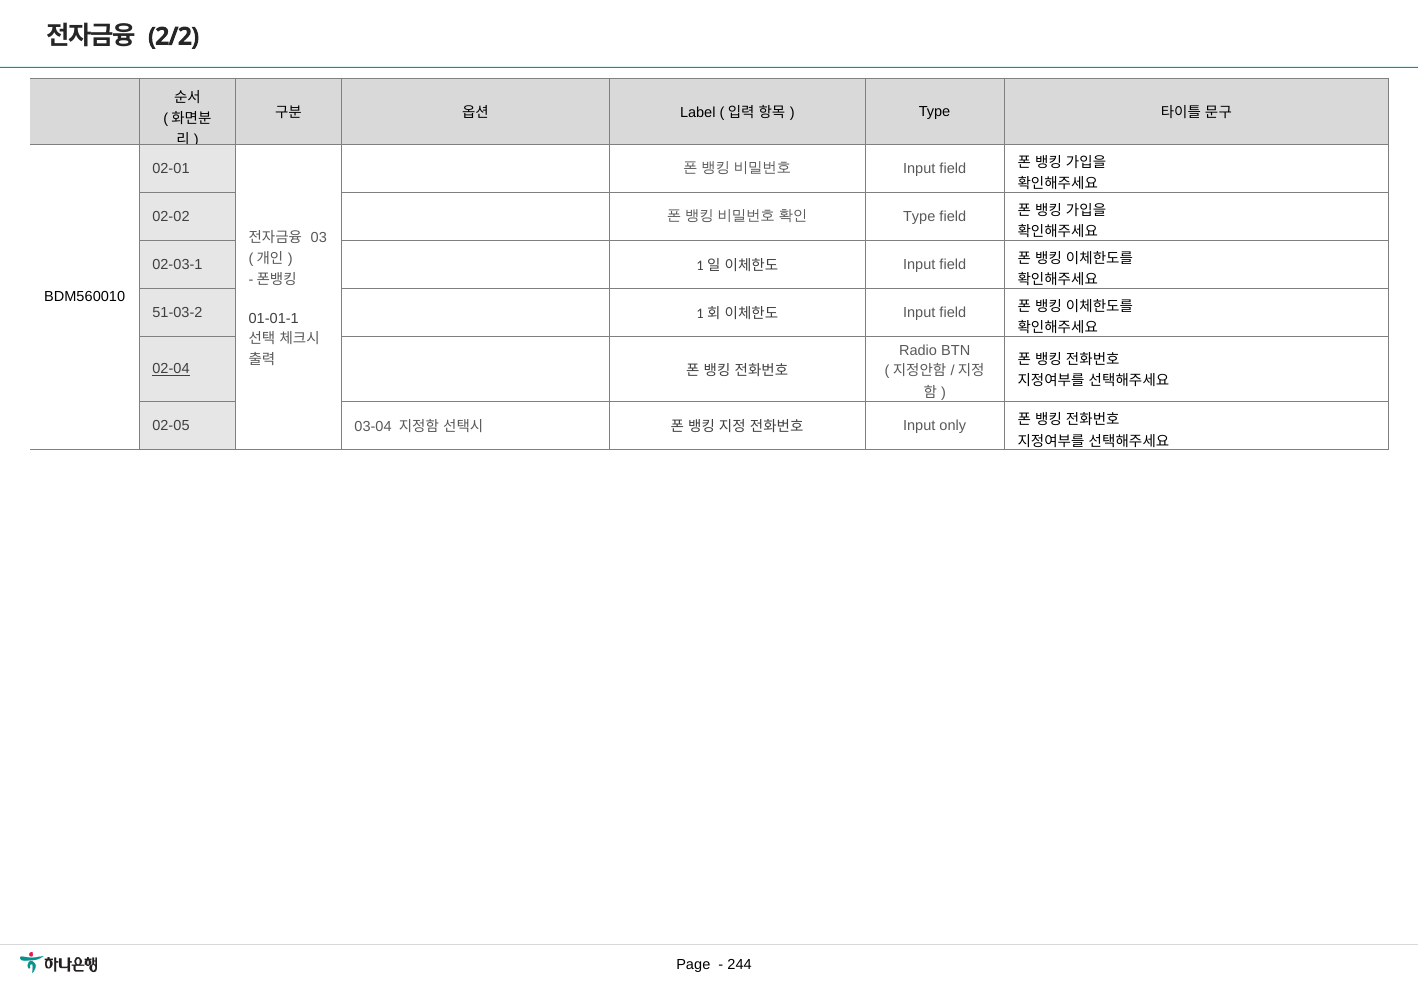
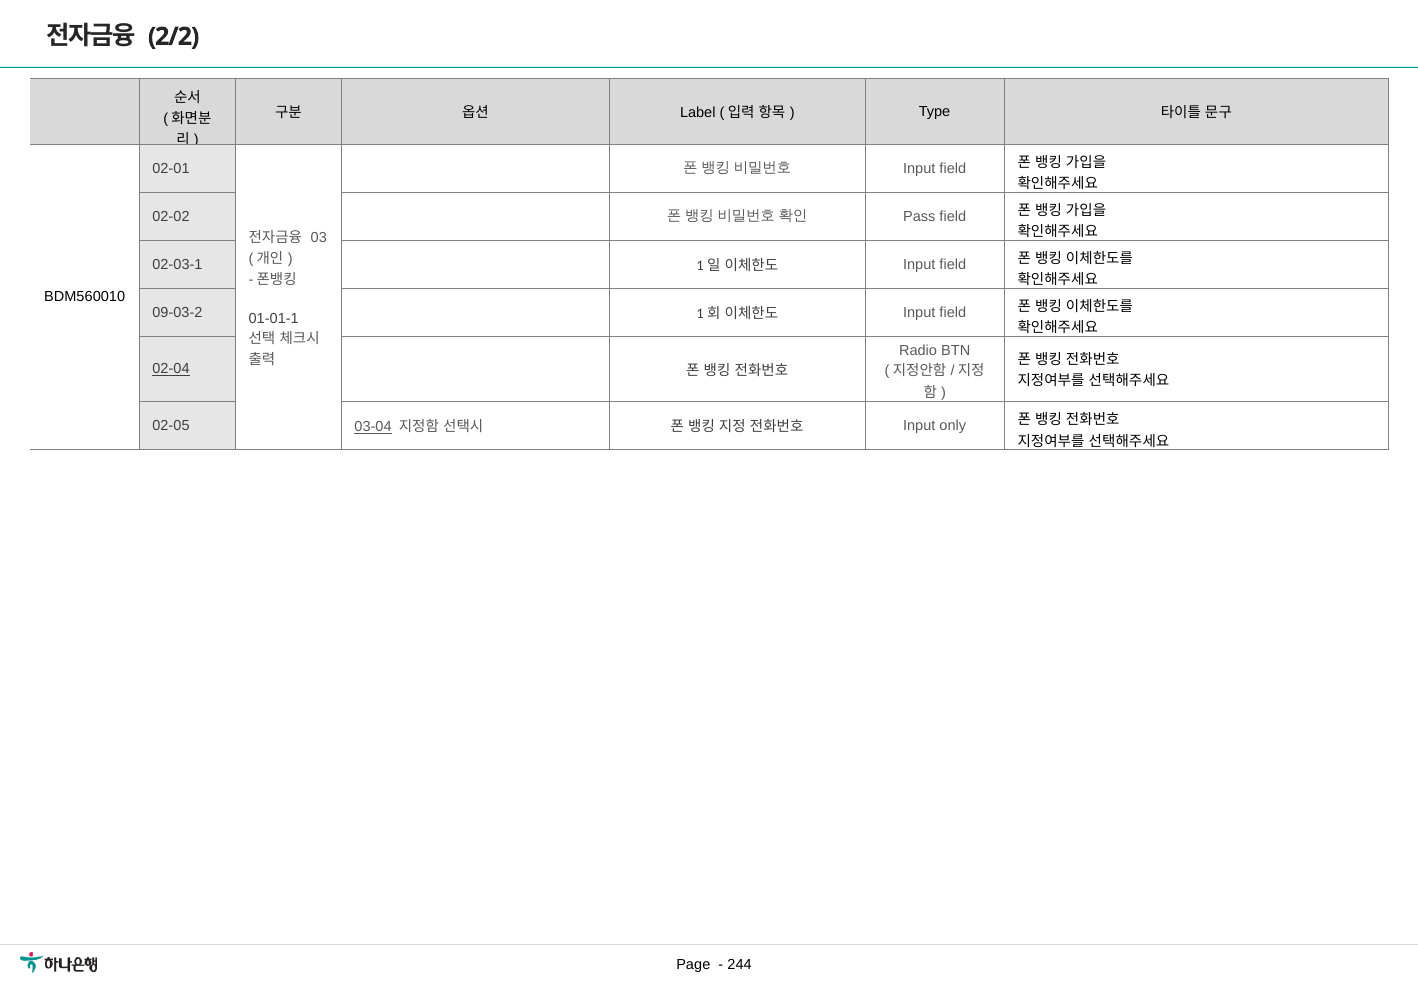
Type: Type -> Pass (919, 216)
51-03-2: 51-03-2 -> 09-03-2 (177, 312)
03-04 underline: none -> present (373, 427)
